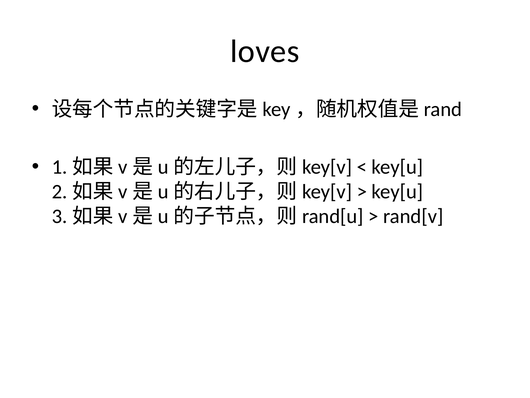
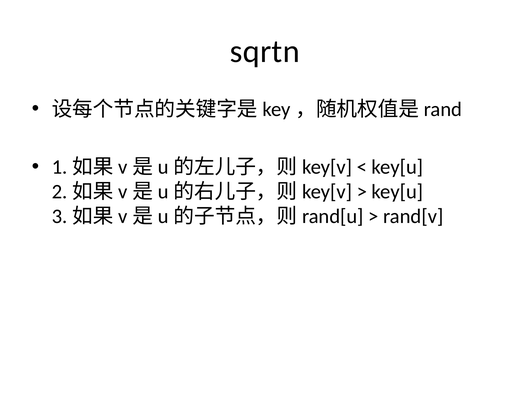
loves: loves -> sqrtn (265, 51)
